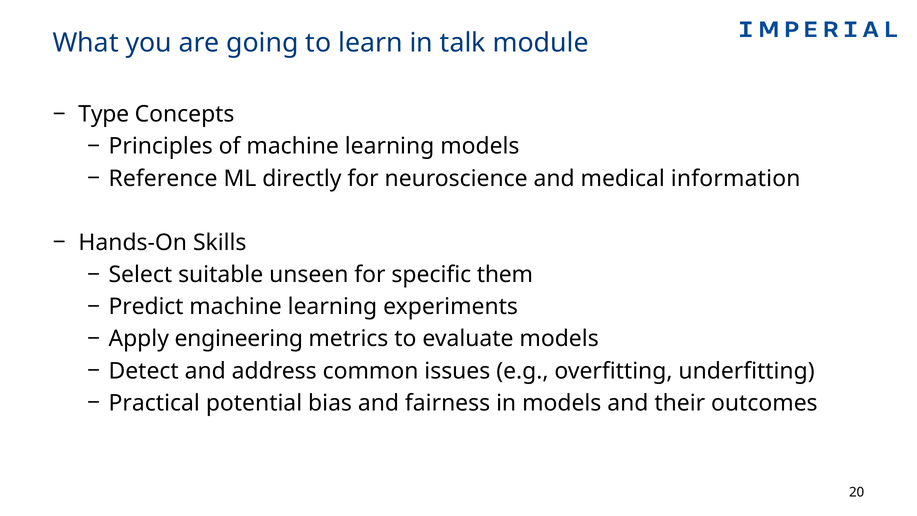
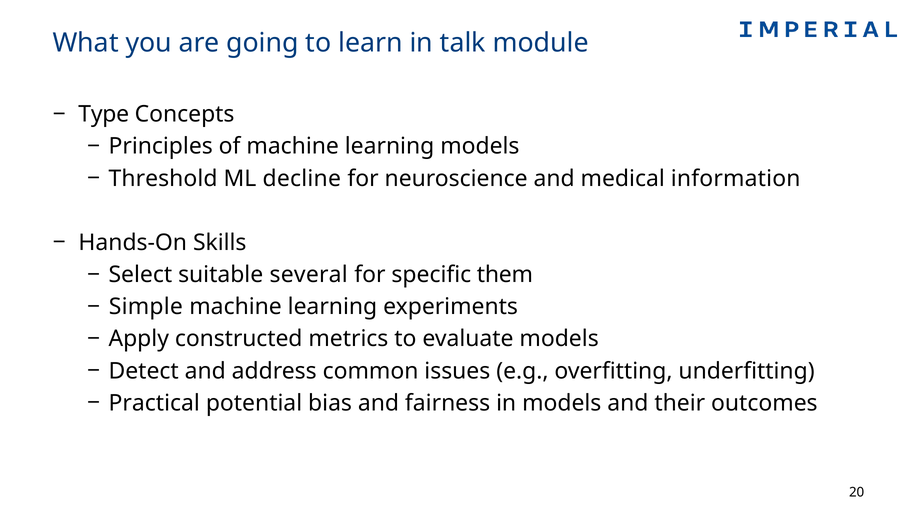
Reference: Reference -> Threshold (163, 178)
directly: directly -> decline (302, 178)
unseen: unseen -> several (309, 275)
Predict: Predict -> Simple (146, 307)
engineering: engineering -> constructed (239, 339)
